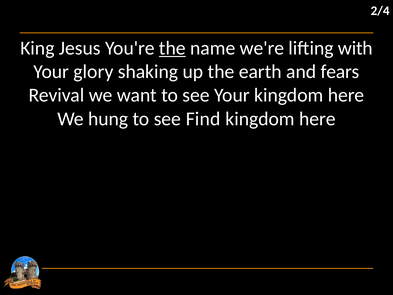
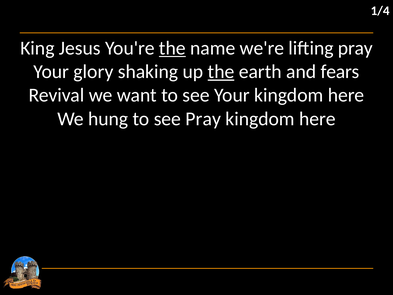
2/4: 2/4 -> 1/4 (380, 11)
lifting with: with -> pray (355, 48)
the underline: none -> present (221, 72)
see Find: Find -> Pray (203, 119)
